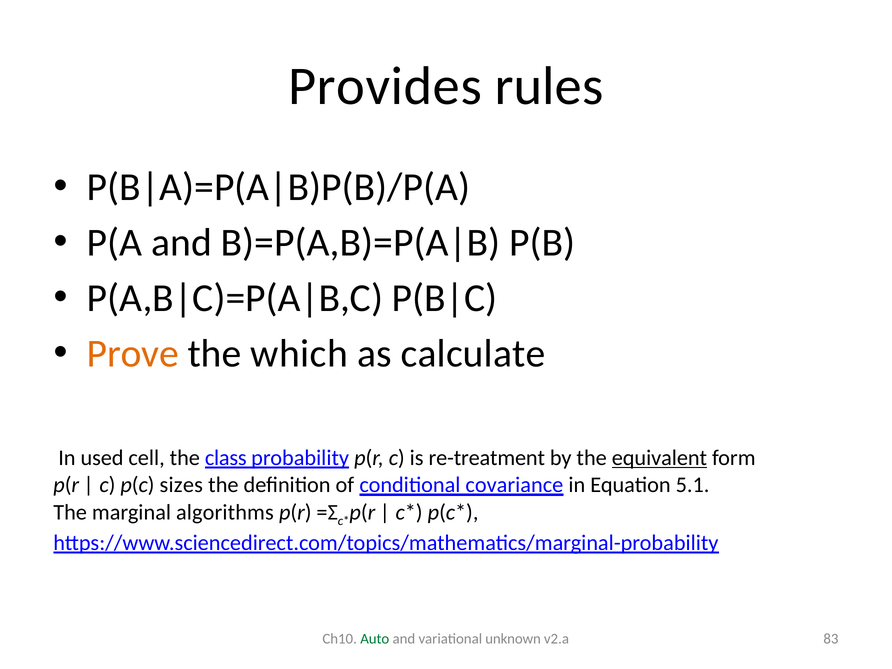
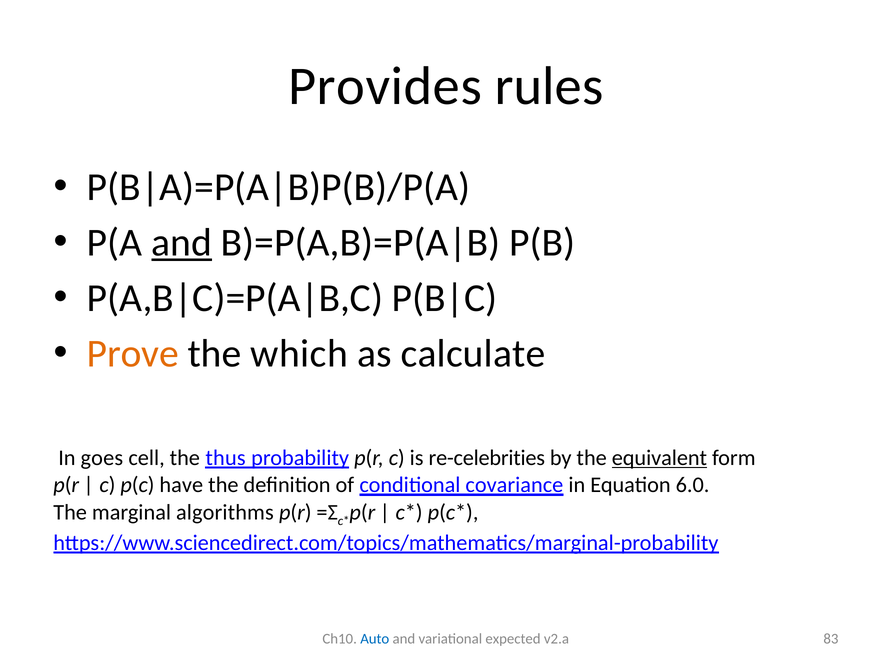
and underline: none -> present (182, 243)
used: used -> goes (102, 458)
class: class -> thus (226, 458)
re-treatment: re-treatment -> re-celebrities (487, 458)
sizes: sizes -> have (181, 485)
5.1: 5.1 -> 6.0 (693, 485)
Auto colour: green -> blue (375, 639)
unknown: unknown -> expected (513, 639)
